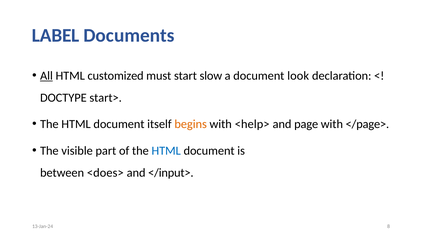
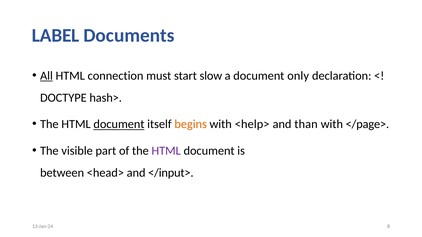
customized: customized -> connection (116, 76)
look: look -> only (298, 76)
start>: start> -> hash> (106, 98)
document underline: none -> present (119, 124)
page: page -> than (306, 124)
HTML colour: blue -> purple (166, 151)
<does>: <does> -> <head> (105, 173)
